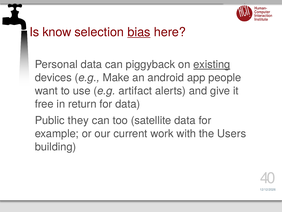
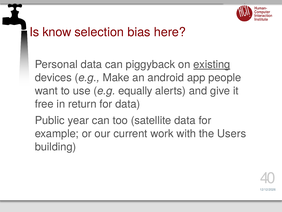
bias underline: present -> none (139, 32)
artifact: artifact -> equally (135, 91)
they: they -> year (78, 120)
